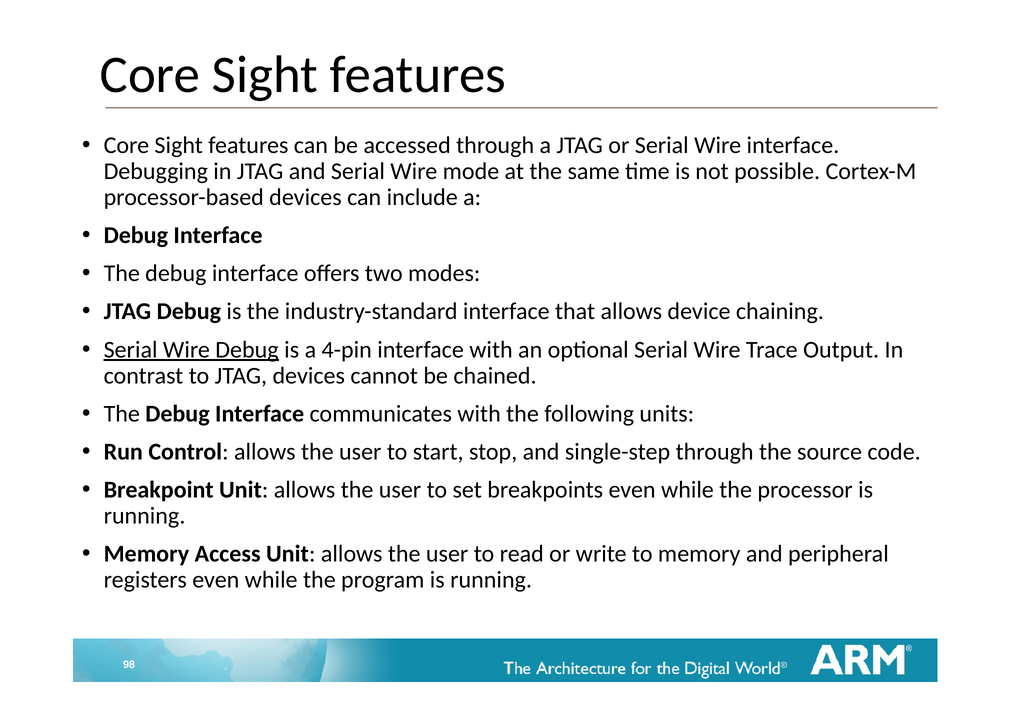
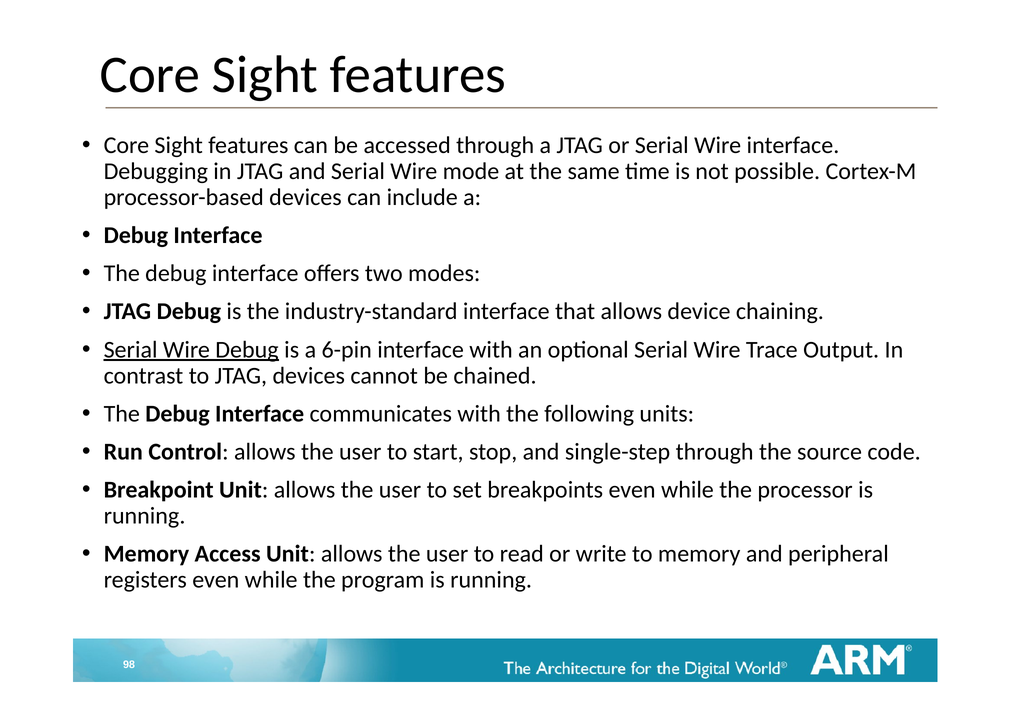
4-pin: 4-pin -> 6-pin (347, 349)
